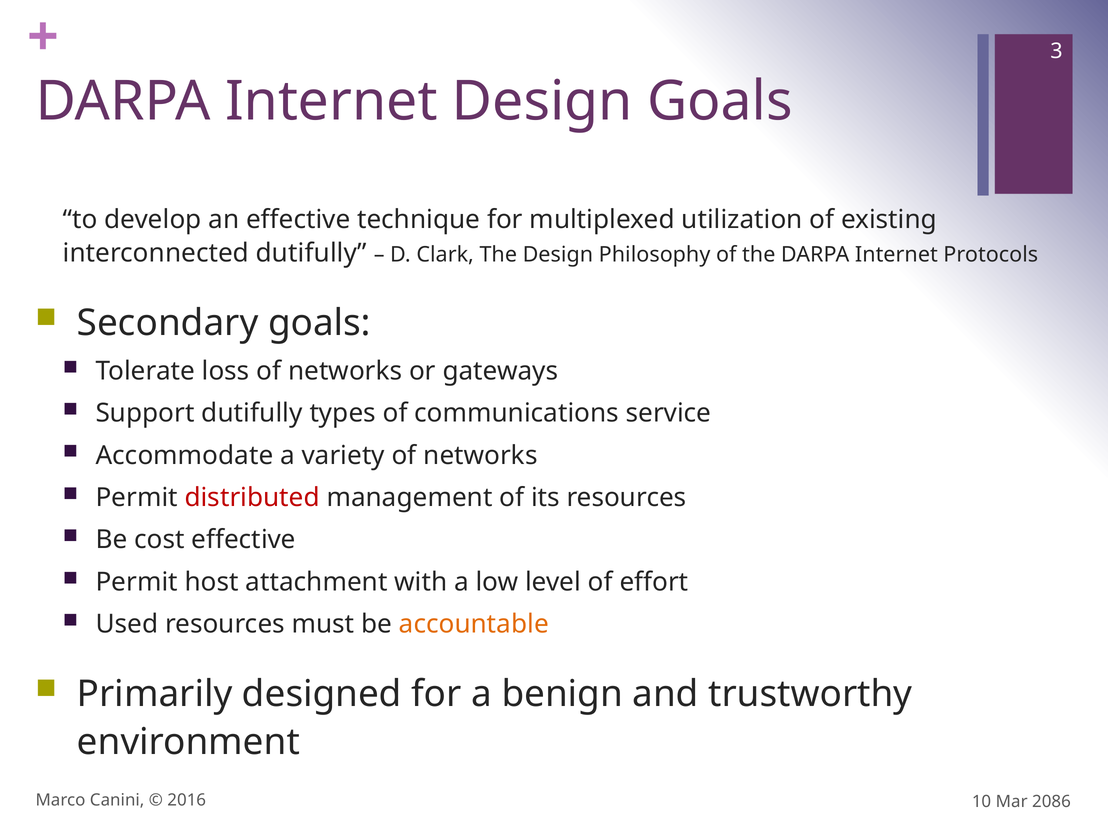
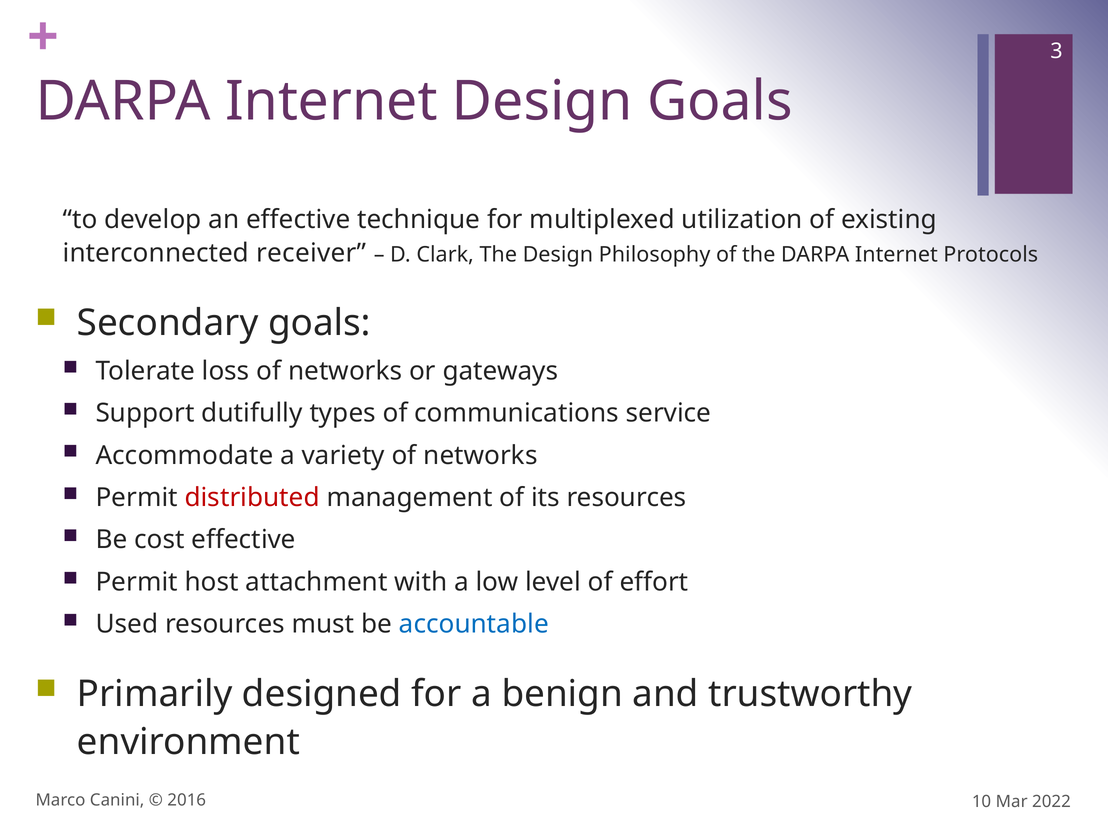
interconnected dutifully: dutifully -> receiver (311, 253)
accountable colour: orange -> blue (474, 624)
2086: 2086 -> 2022 (1051, 802)
